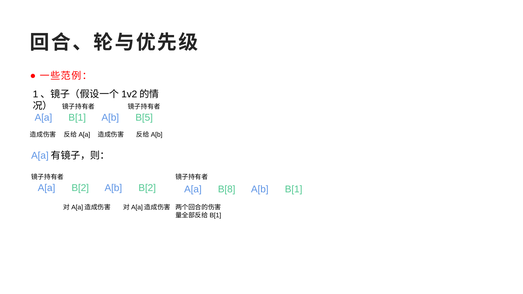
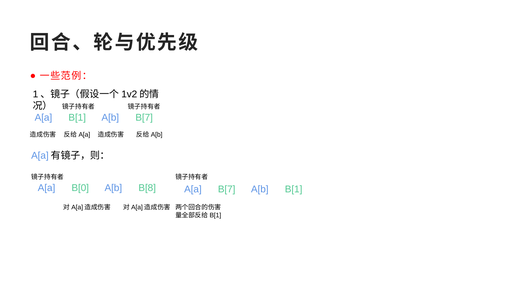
A[b B[5: B[5 -> B[7 (144, 118)
A[a B[2: B[2 -> B[0 (80, 188)
A[b B[2: B[2 -> B[8 (147, 188)
A[a B[8: B[8 -> B[7 (227, 189)
